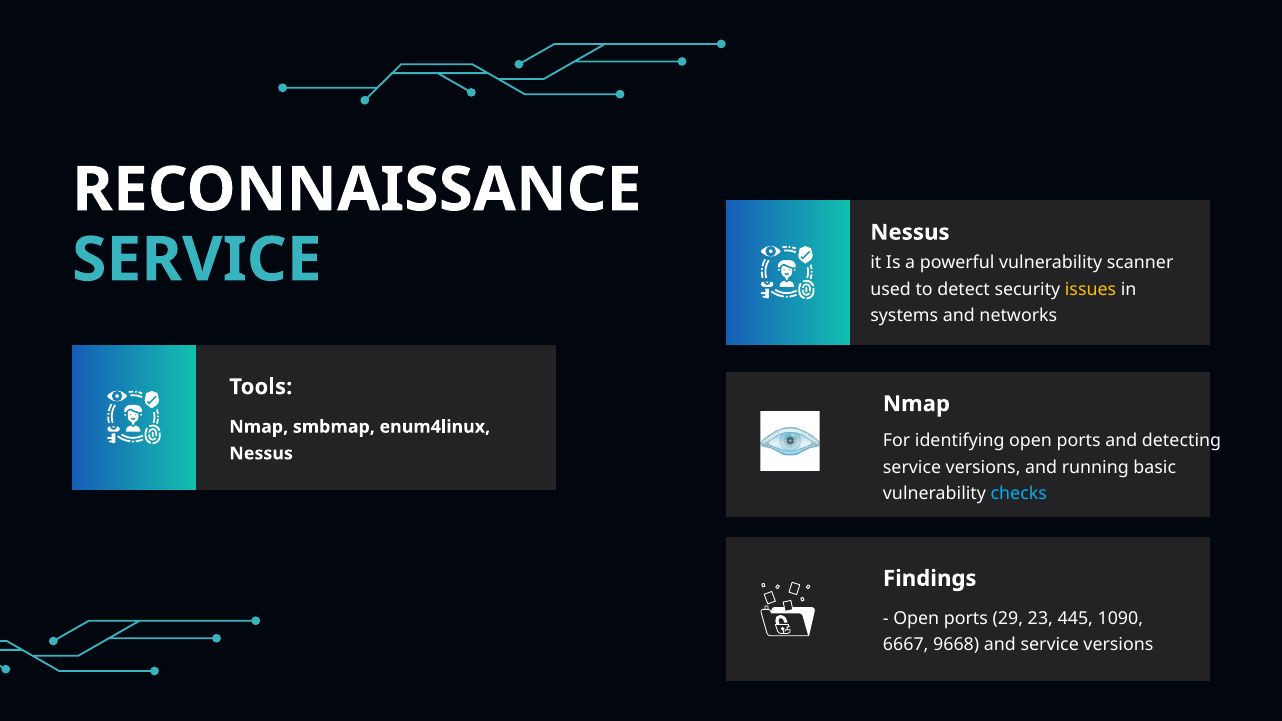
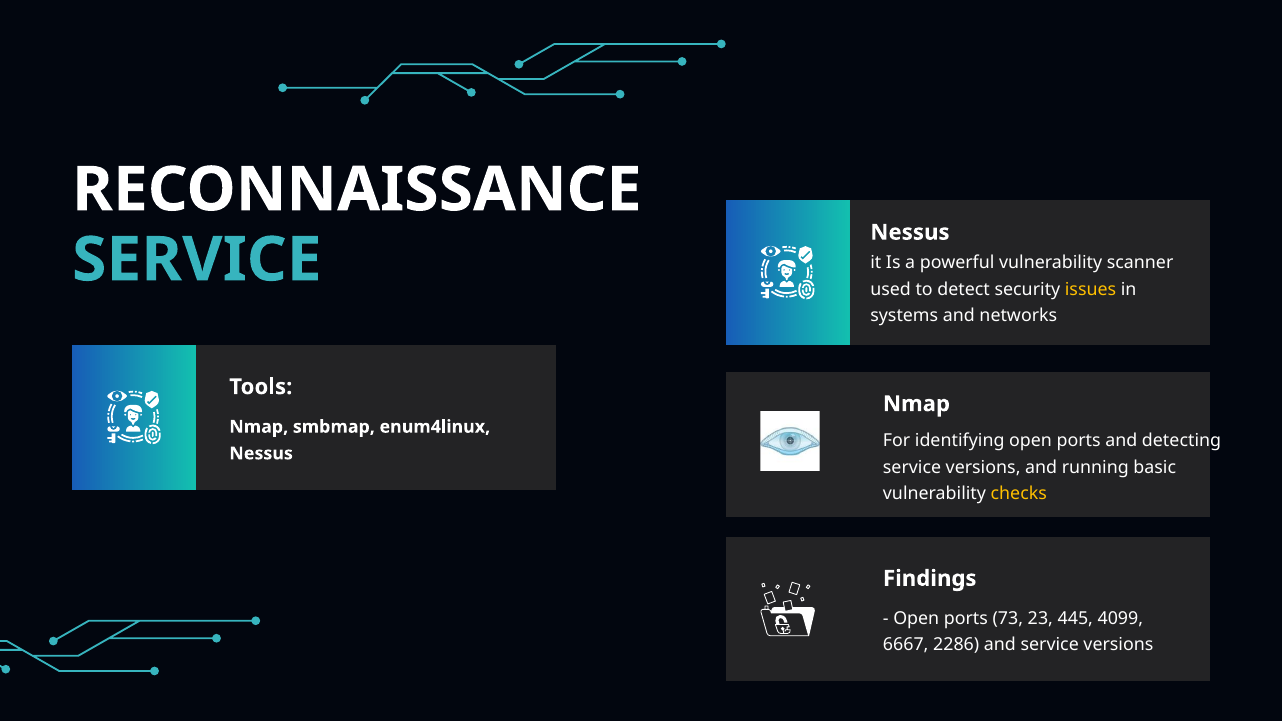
checks colour: light blue -> yellow (1019, 494)
29: 29 -> 73 (1008, 619)
1090: 1090 -> 4099 (1120, 619)
9668: 9668 -> 2286 (956, 645)
